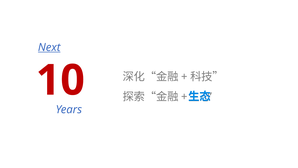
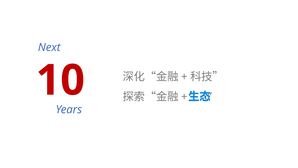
Next underline: present -> none (49, 47)
